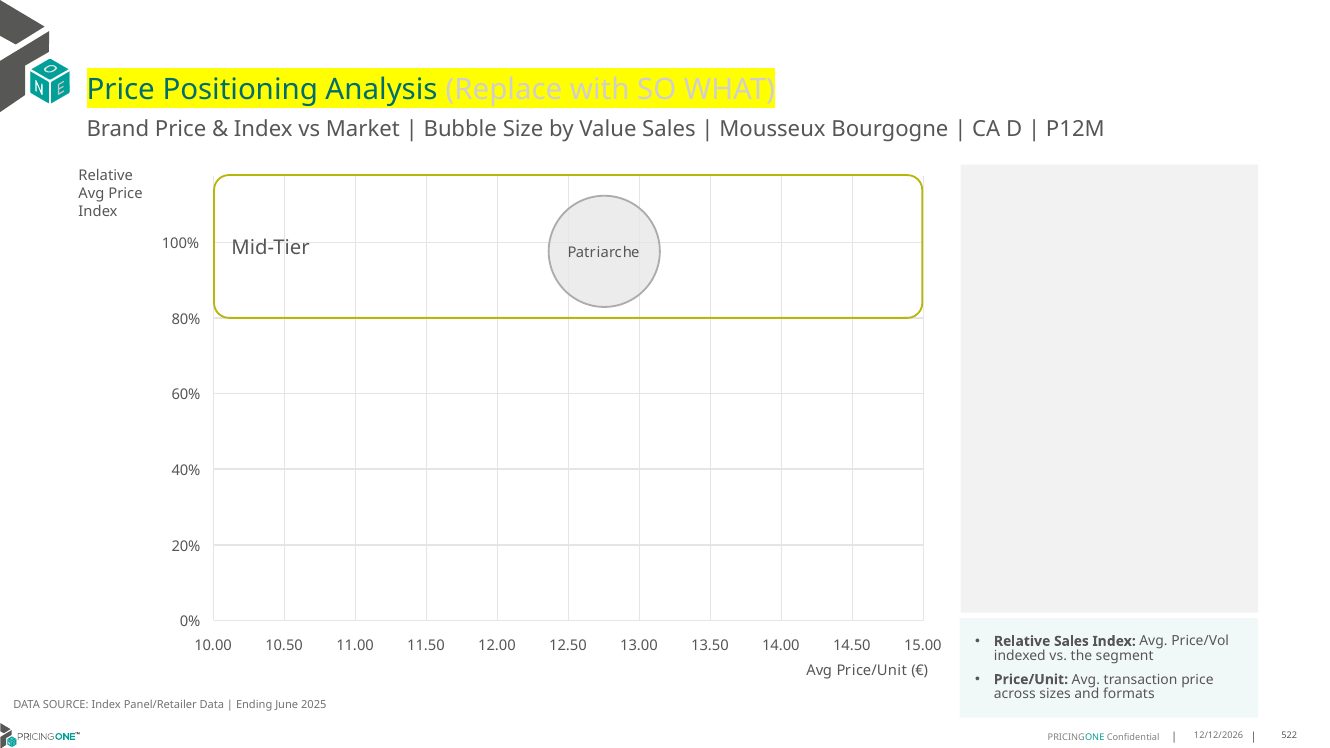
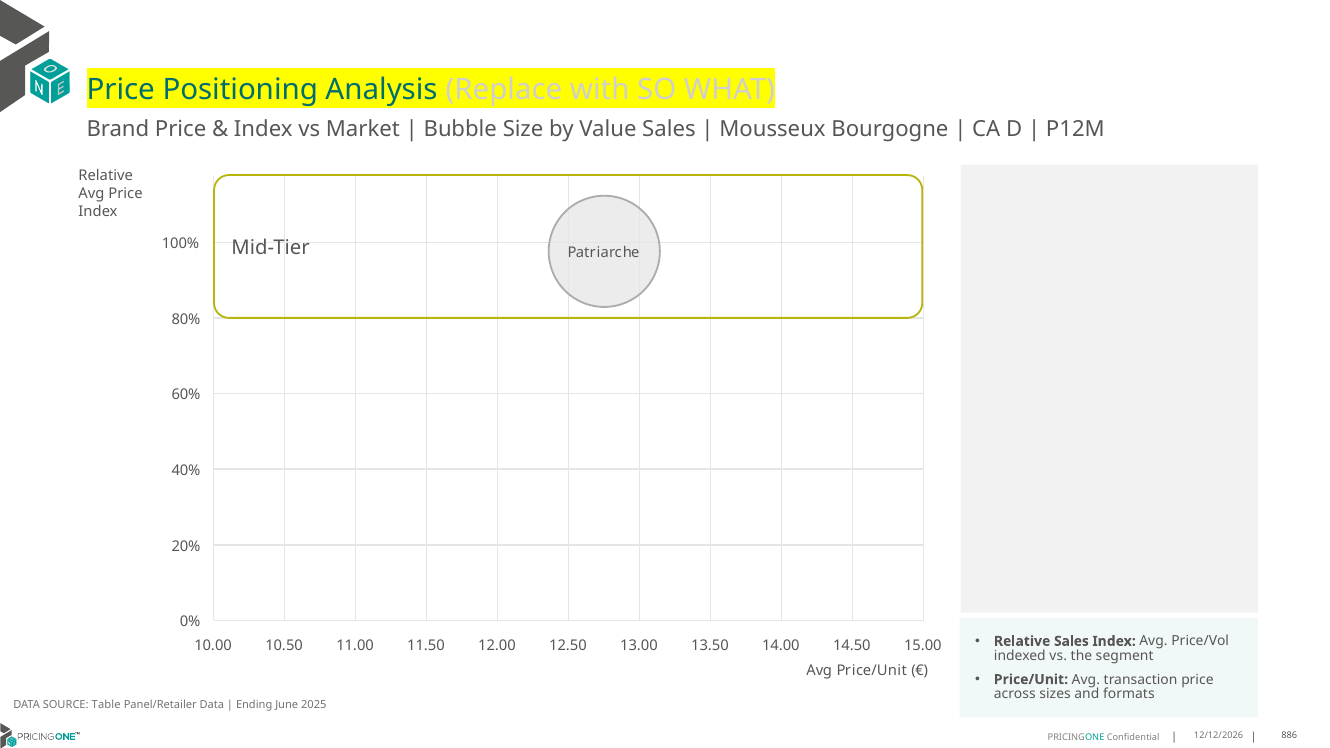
SOURCE Index: Index -> Table (106, 705)
522: 522 -> 886 (1289, 736)
